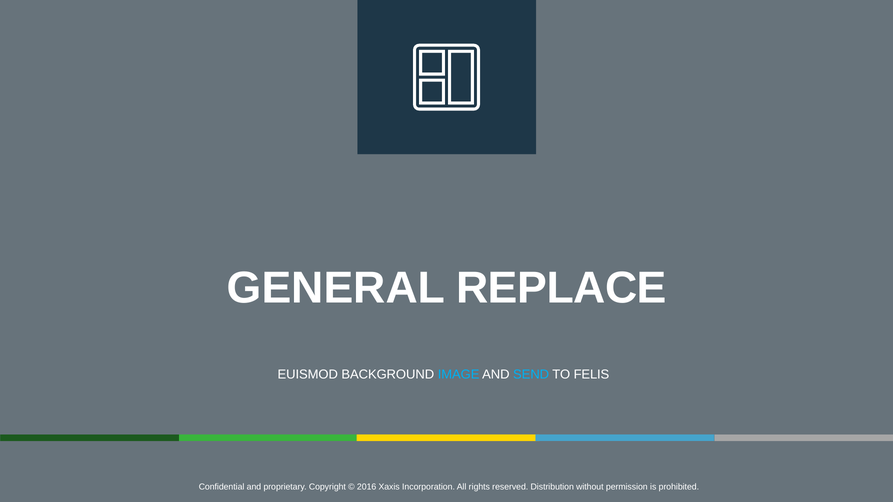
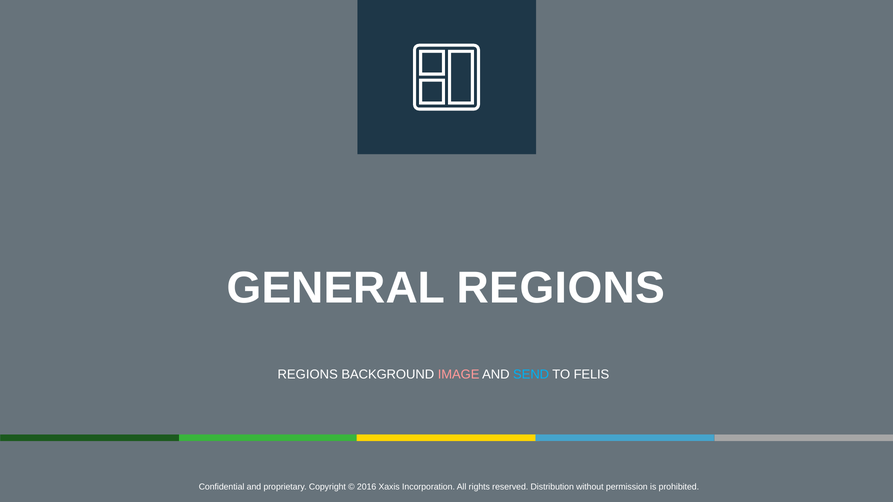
GENERAL REPLACE: REPLACE -> REGIONS (561, 288)
EUISMOD: EUISMOD -> REGIONS (308, 375)
IMAGE colour: light blue -> pink (459, 375)
